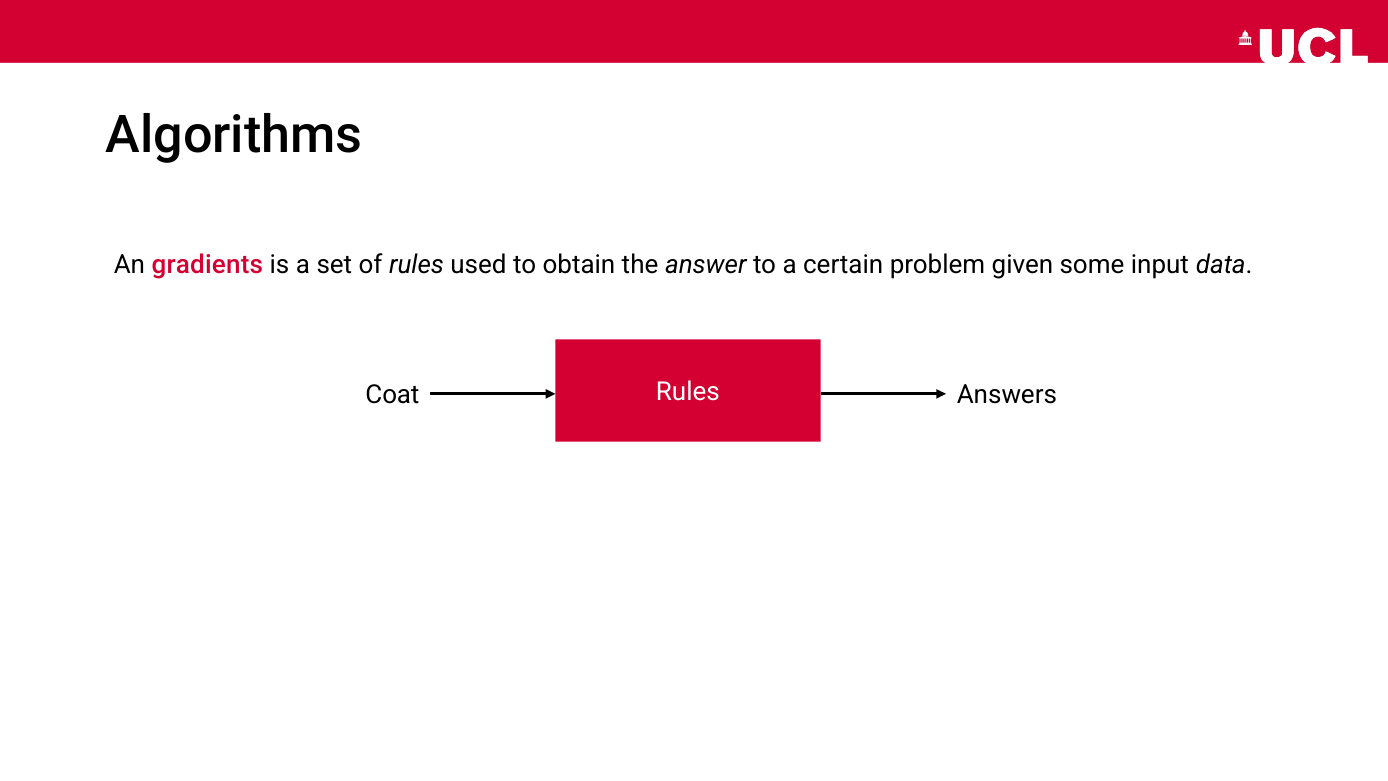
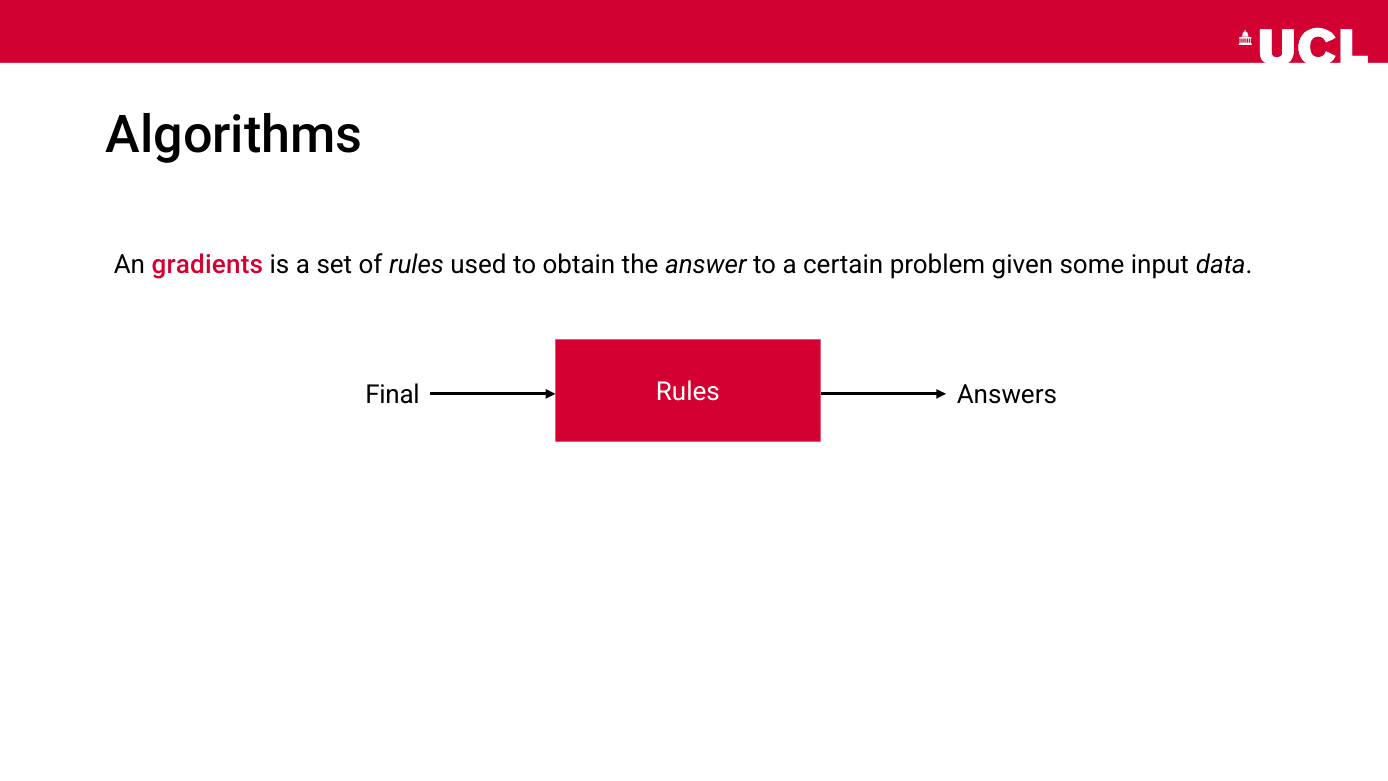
Coat: Coat -> Final (393, 395)
